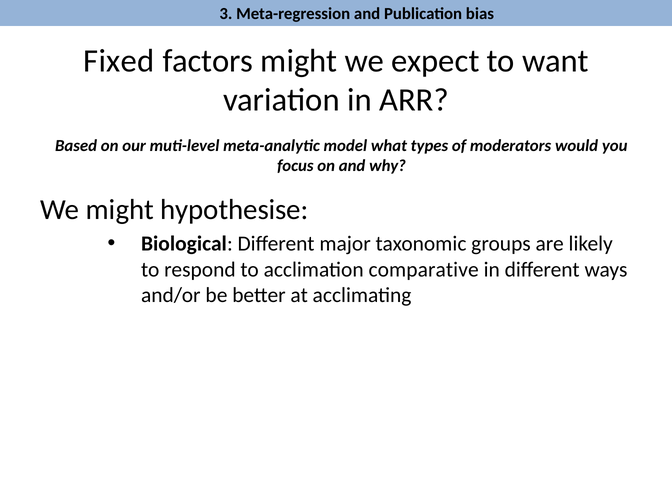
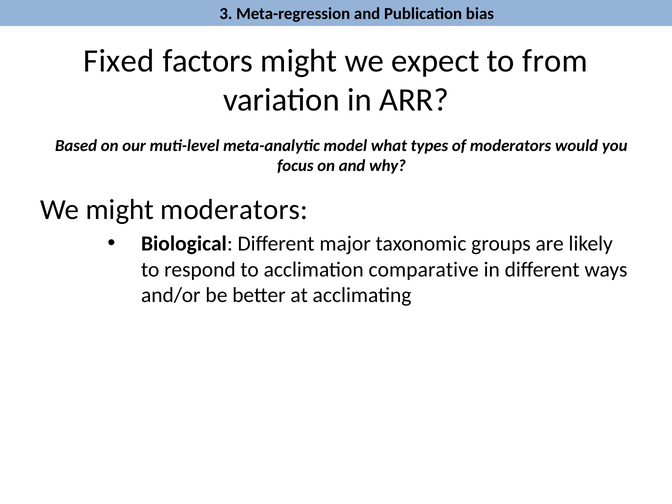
want: want -> from (555, 61)
might hypothesise: hypothesise -> moderators (234, 210)
